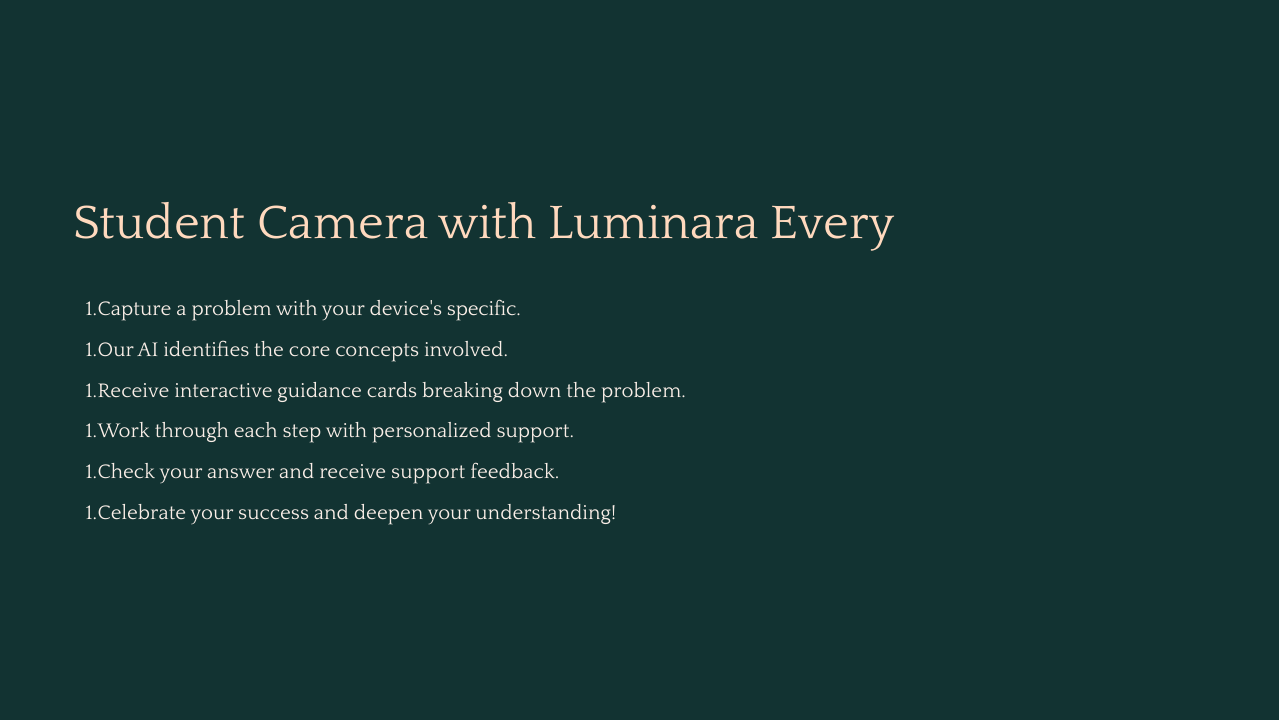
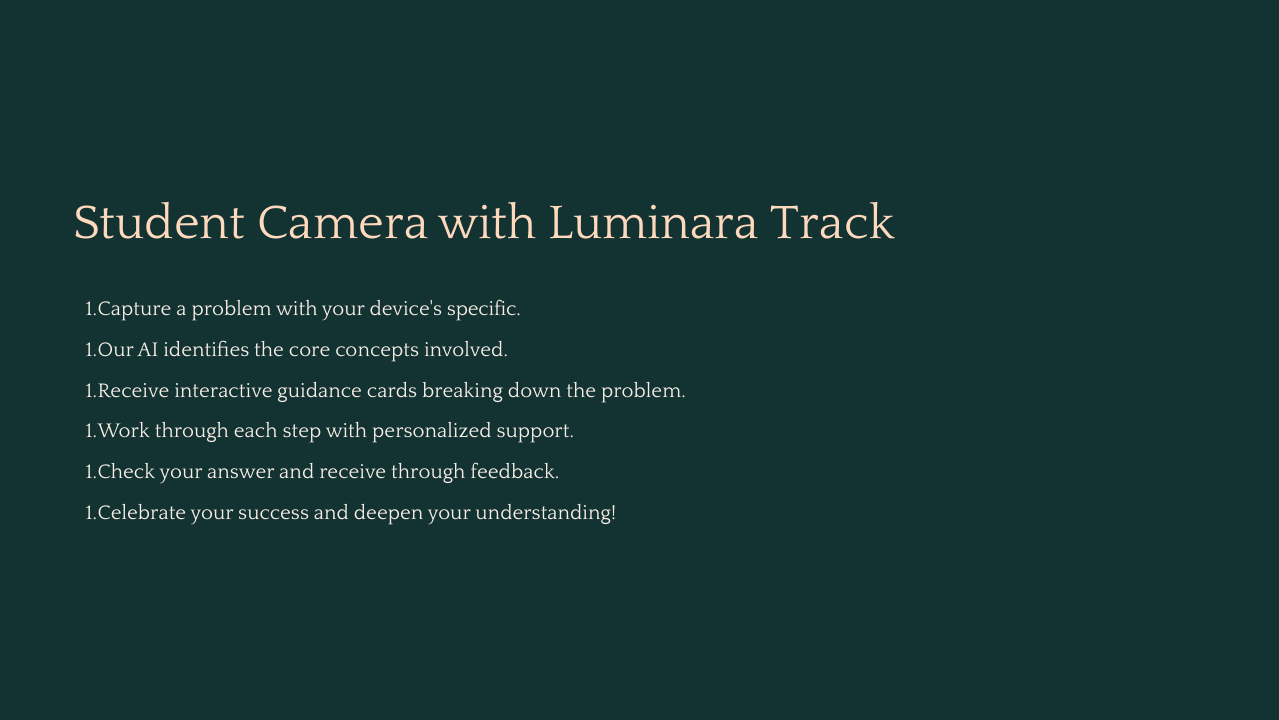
Every: Every -> Track (833, 222)
receive support: support -> through (428, 472)
